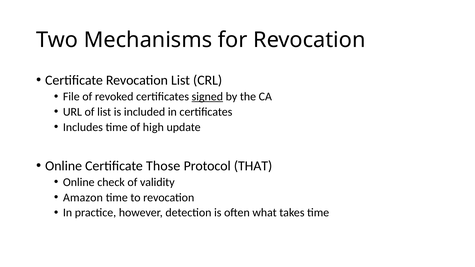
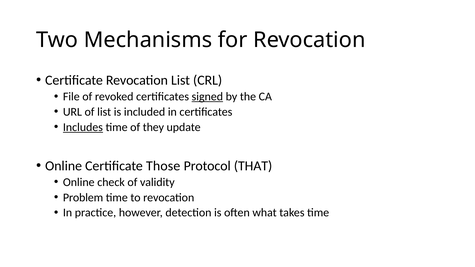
Includes underline: none -> present (83, 127)
high: high -> they (153, 127)
Amazon: Amazon -> Problem (83, 198)
